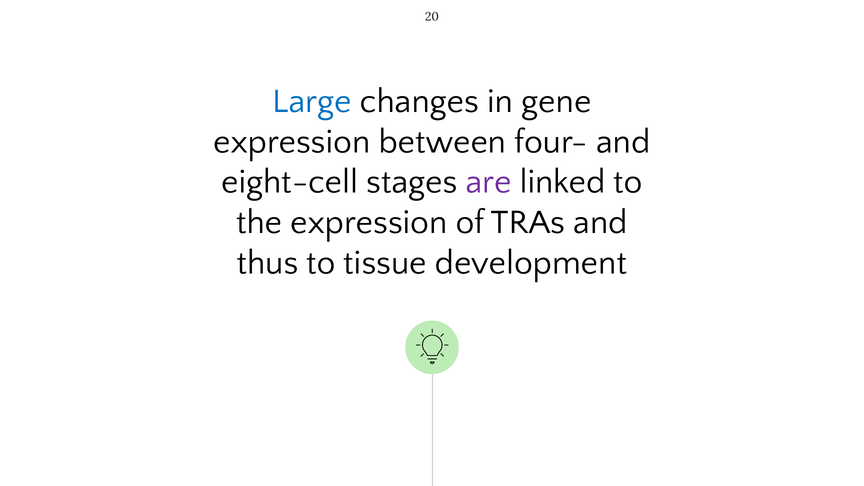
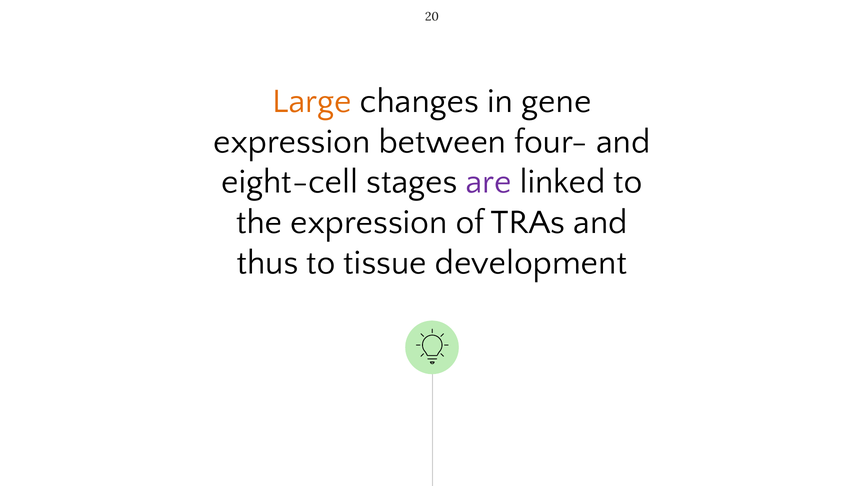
Large colour: blue -> orange (312, 101)
